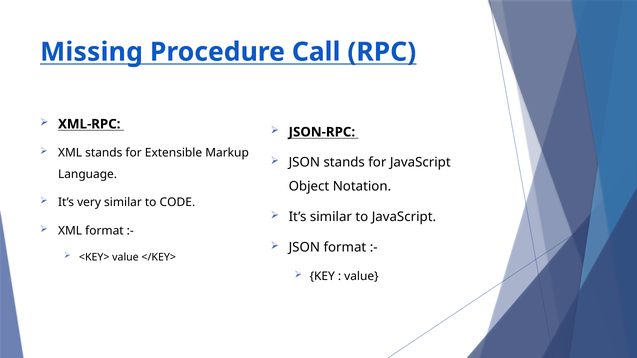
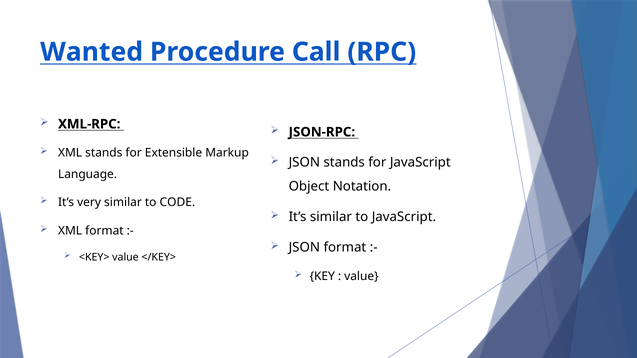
Missing: Missing -> Wanted (92, 52)
